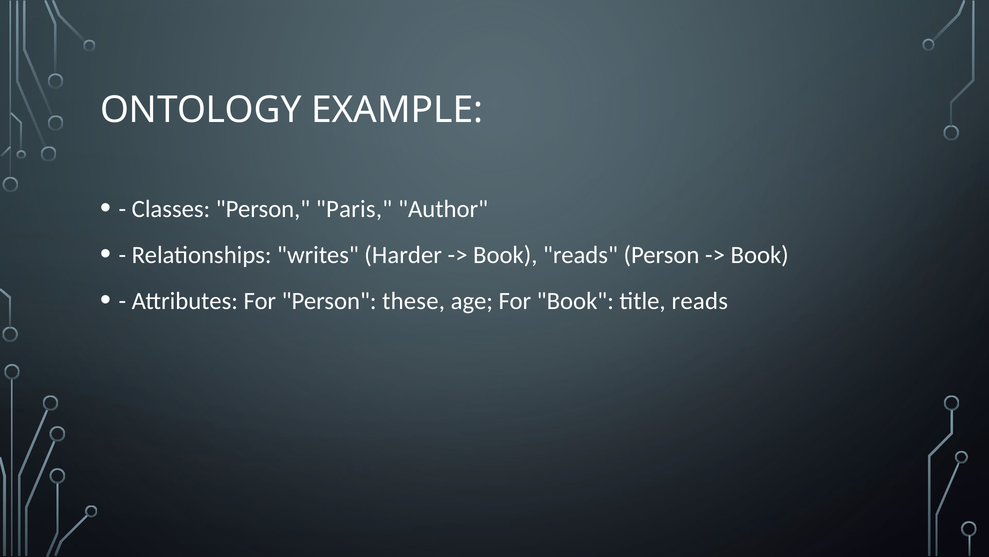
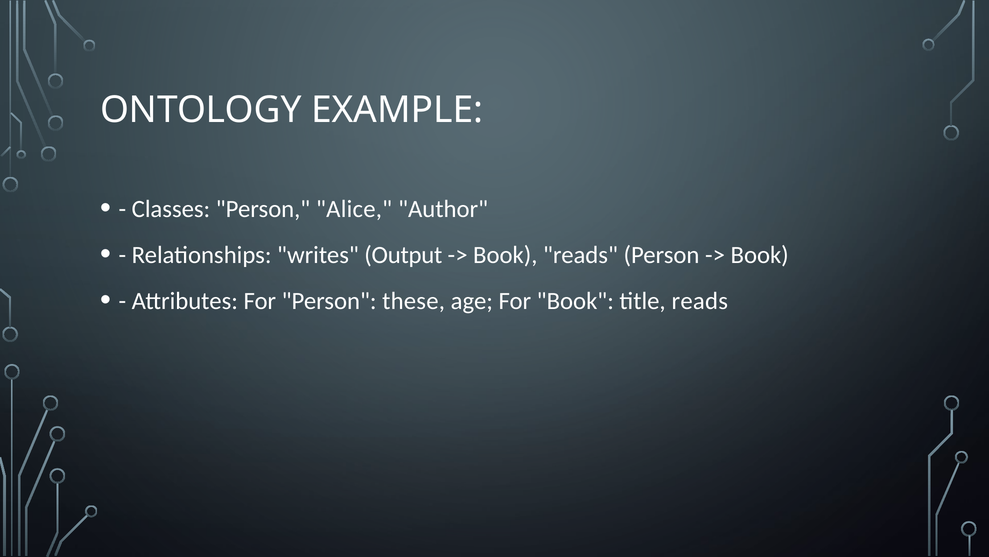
Paris: Paris -> Alice (354, 209)
Harder: Harder -> Output (403, 255)
